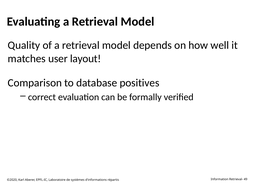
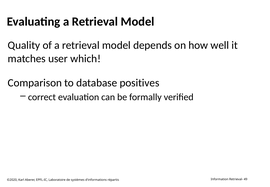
layout: layout -> which (86, 59)
